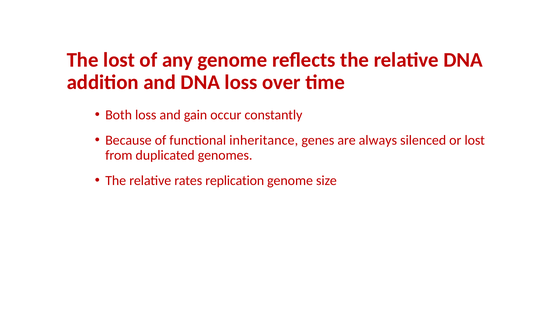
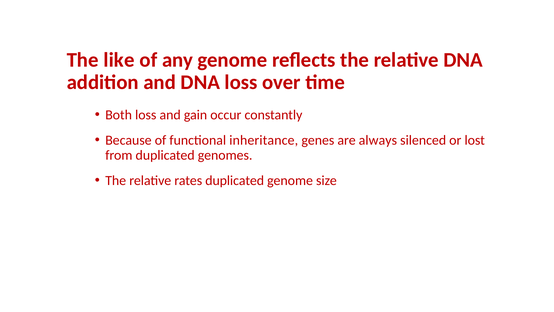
The lost: lost -> like (119, 60)
rates replication: replication -> duplicated (235, 180)
